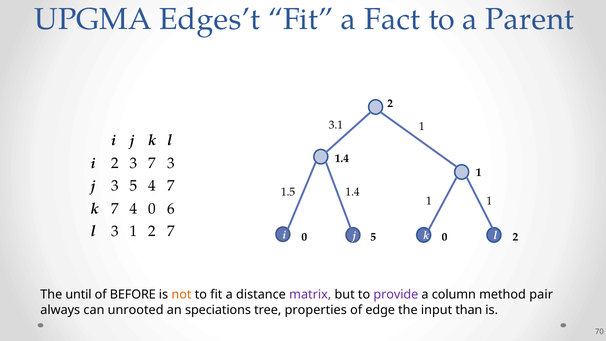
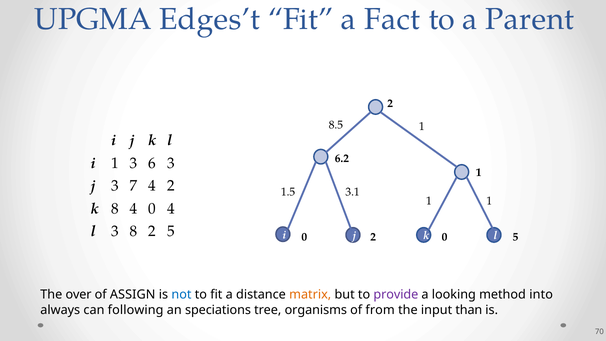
3.1: 3.1 -> 8.5 (336, 125)
1.4: 1.4 -> 6.2 (342, 158)
i 2: 2 -> 1 (115, 163)
3 7: 7 -> 6 (152, 163)
3 5: 5 -> 7 (133, 186)
4 7: 7 -> 2 (171, 186)
1.5 1.4: 1.4 -> 3.1 (353, 192)
k 7: 7 -> 8 (115, 208)
0 6: 6 -> 4 (171, 208)
3 1: 1 -> 8 (133, 231)
2 7: 7 -> 5 (171, 231)
0 5: 5 -> 2 (373, 237)
0 2: 2 -> 5 (515, 237)
until: until -> over (79, 295)
BEFORE: BEFORE -> ASSIGN (133, 295)
not colour: orange -> blue (181, 295)
matrix colour: purple -> orange (310, 295)
column: column -> looking (454, 295)
pair: pair -> into (541, 295)
unrooted: unrooted -> following (136, 310)
properties: properties -> organisms (316, 310)
edge: edge -> from (380, 310)
